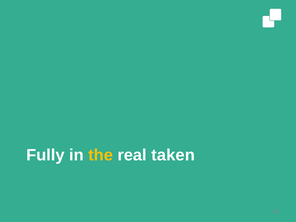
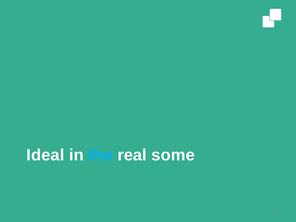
Fully: Fully -> Ideal (45, 155)
the colour: yellow -> light blue (101, 155)
taken: taken -> some (173, 155)
